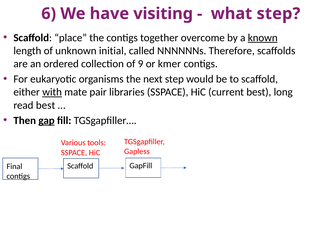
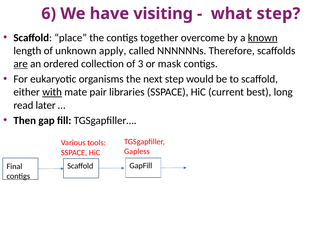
initial: initial -> apply (113, 51)
are underline: none -> present (21, 64)
9: 9 -> 3 (141, 64)
kmer: kmer -> mask (169, 64)
read best: best -> later (46, 105)
gap underline: present -> none (46, 120)
